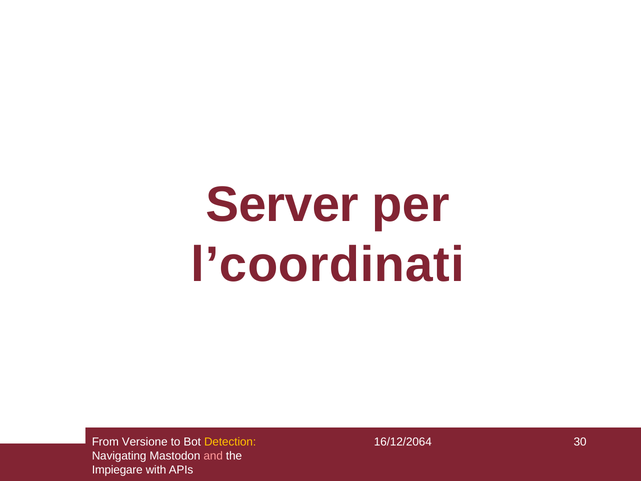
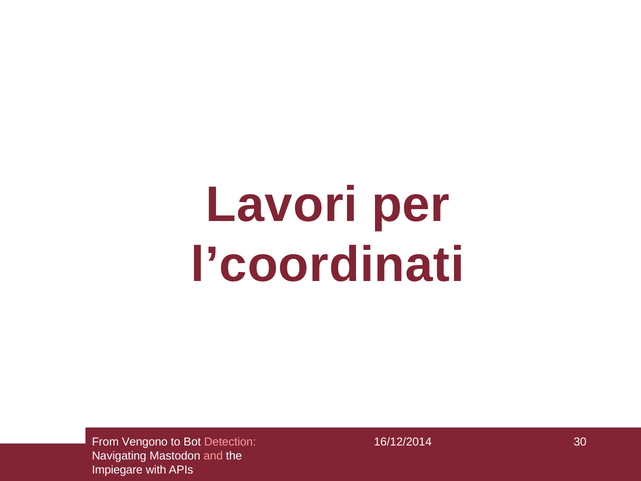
Server: Server -> Lavori (282, 205)
Versione: Versione -> Vengono (145, 442)
Detection colour: yellow -> pink (230, 442)
16/12/2064: 16/12/2064 -> 16/12/2014 (403, 442)
